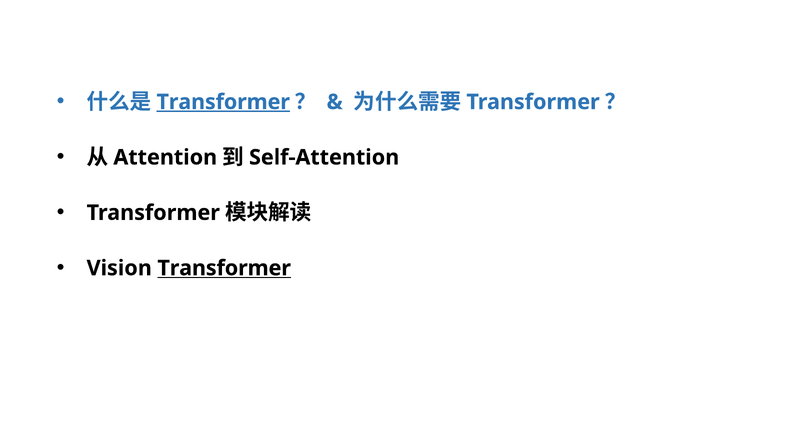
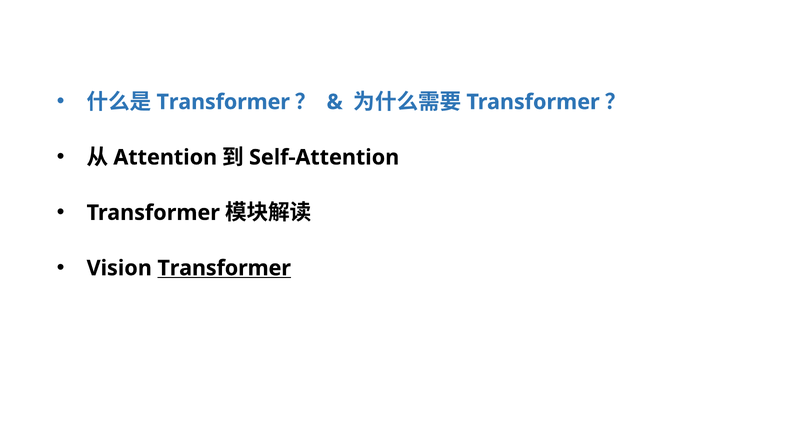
Transformer underline: present -> none (223, 102)
